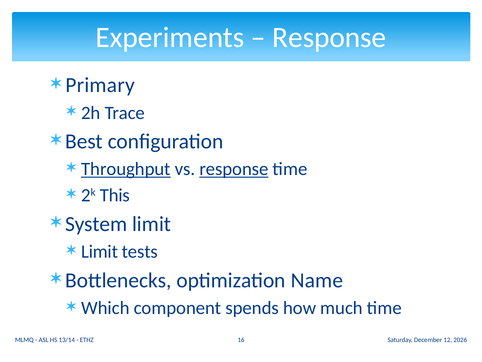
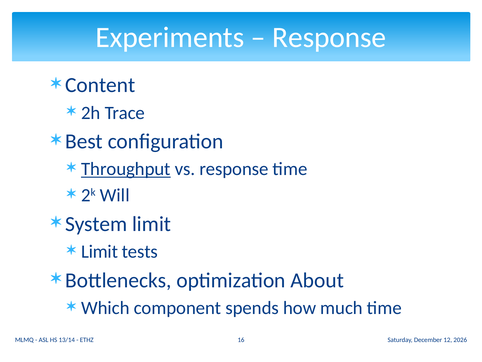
Primary: Primary -> Content (100, 85)
response underline: present -> none (234, 169)
This: This -> Will (115, 195)
Name: Name -> About (317, 280)
